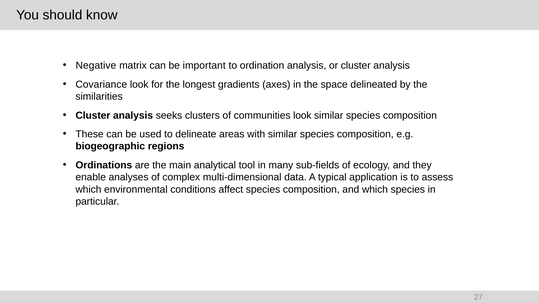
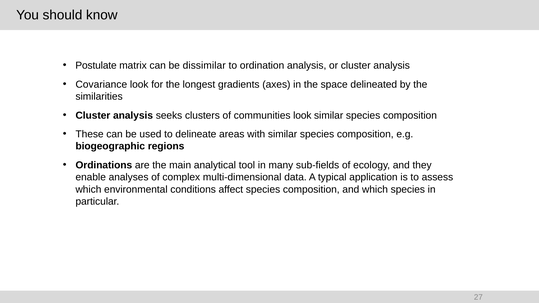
Negative: Negative -> Postulate (96, 66)
important: important -> dissimilar (204, 66)
